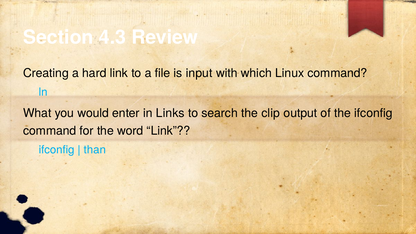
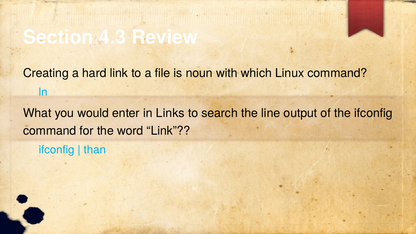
input: input -> noun (199, 73)
clip: clip -> line (271, 113)
